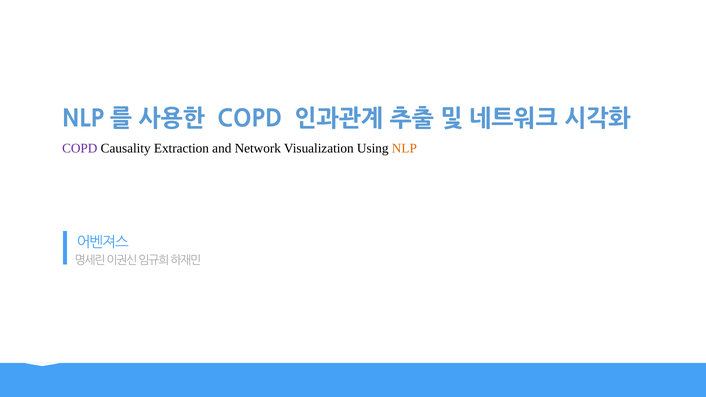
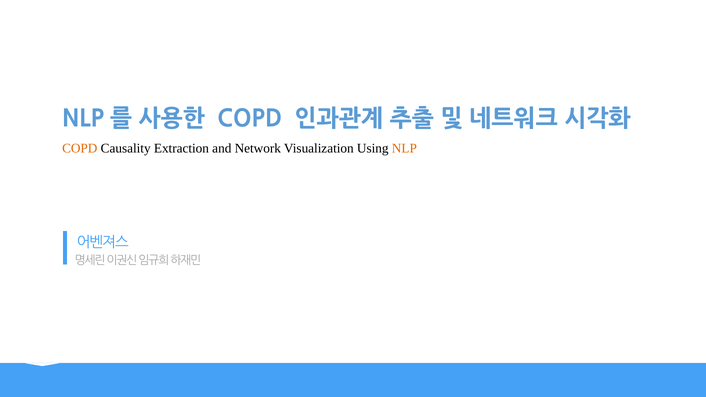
COPD colour: purple -> orange (80, 149)
